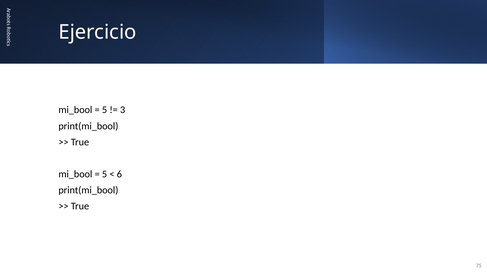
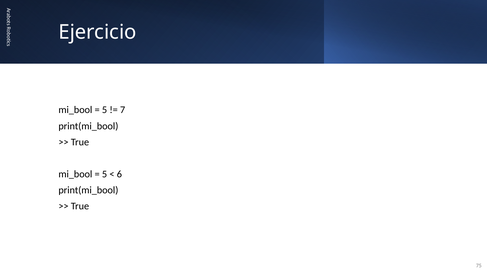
3: 3 -> 7 (123, 110)
